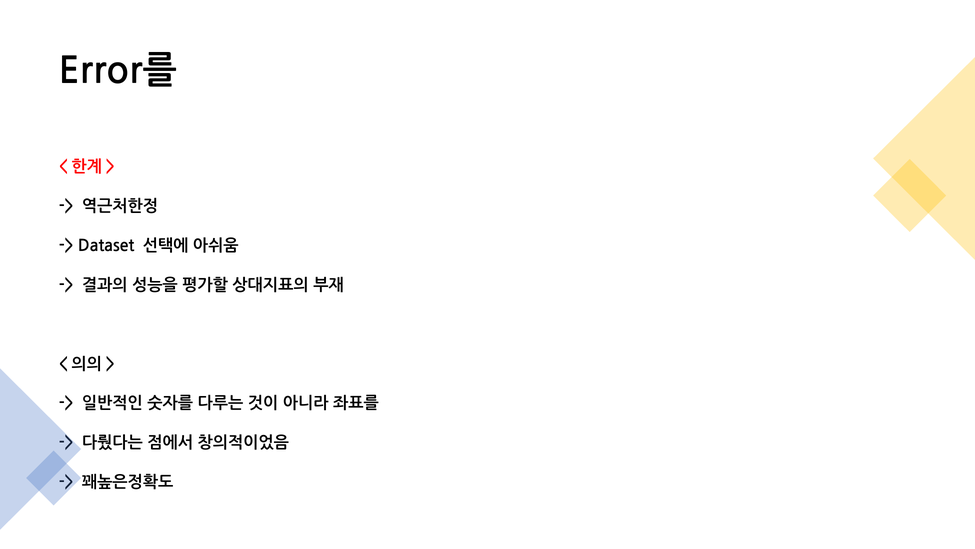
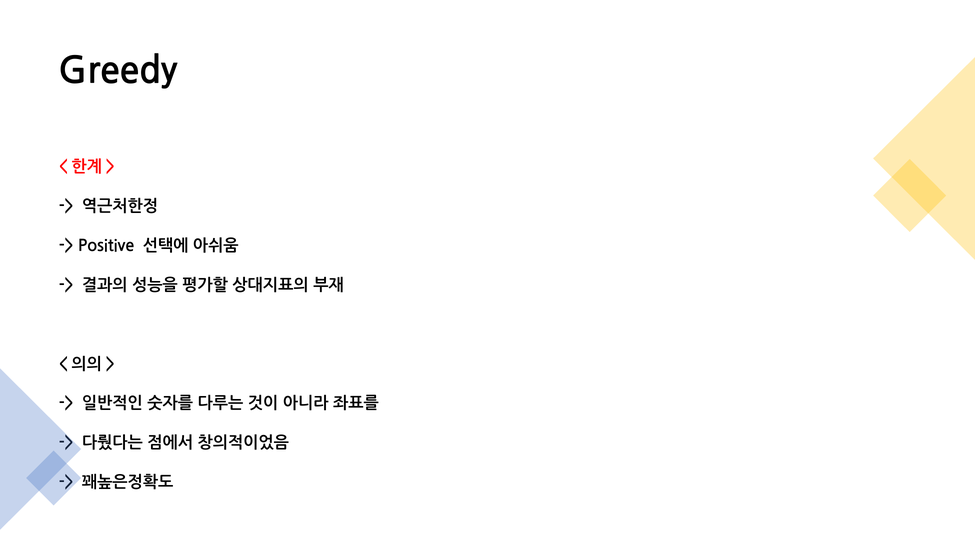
Error를: Error를 -> Greedy (118, 71)
Dataset: Dataset -> Positive (106, 246)
